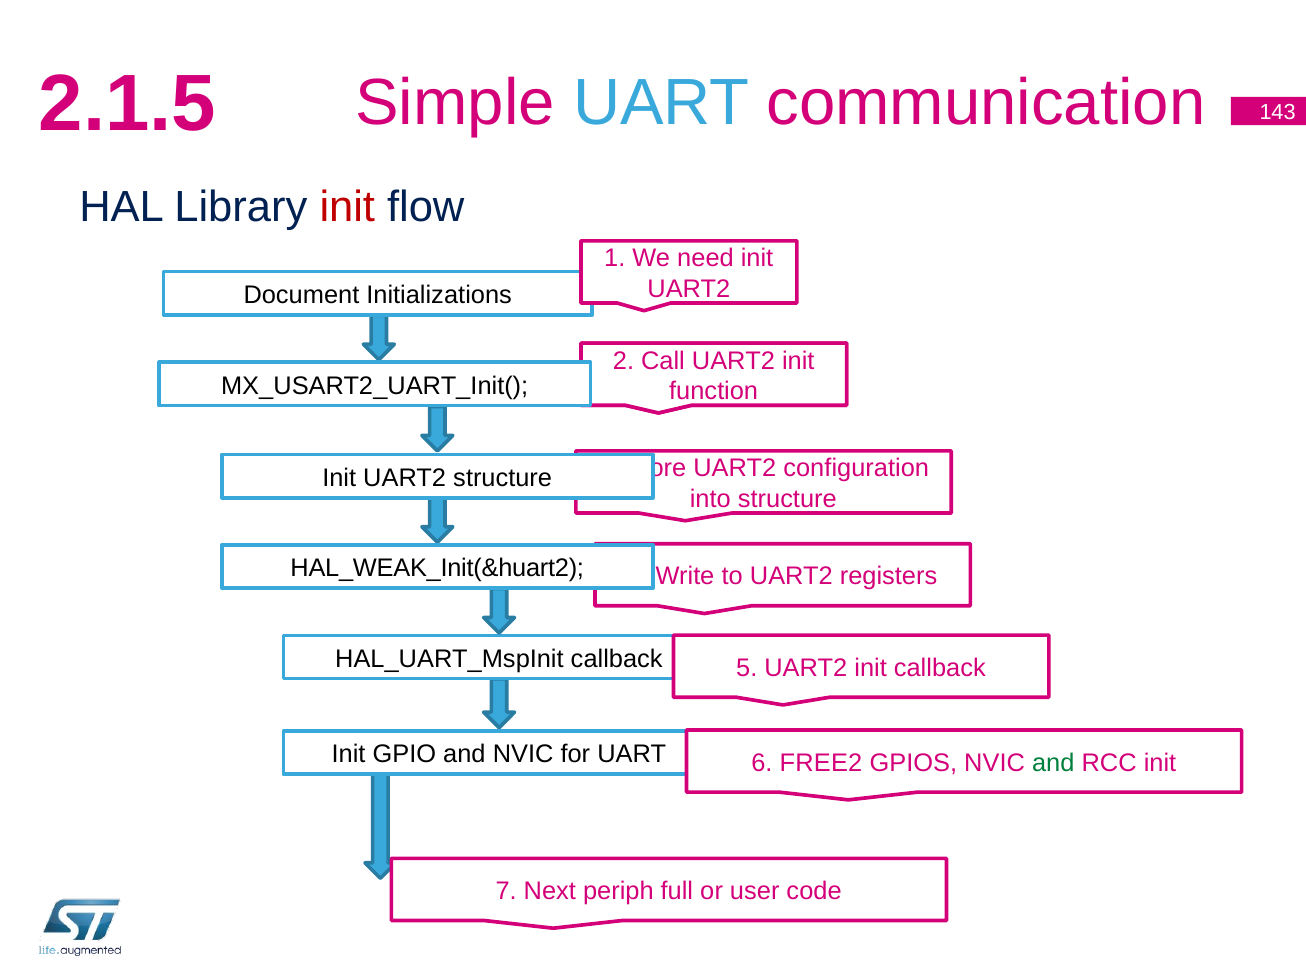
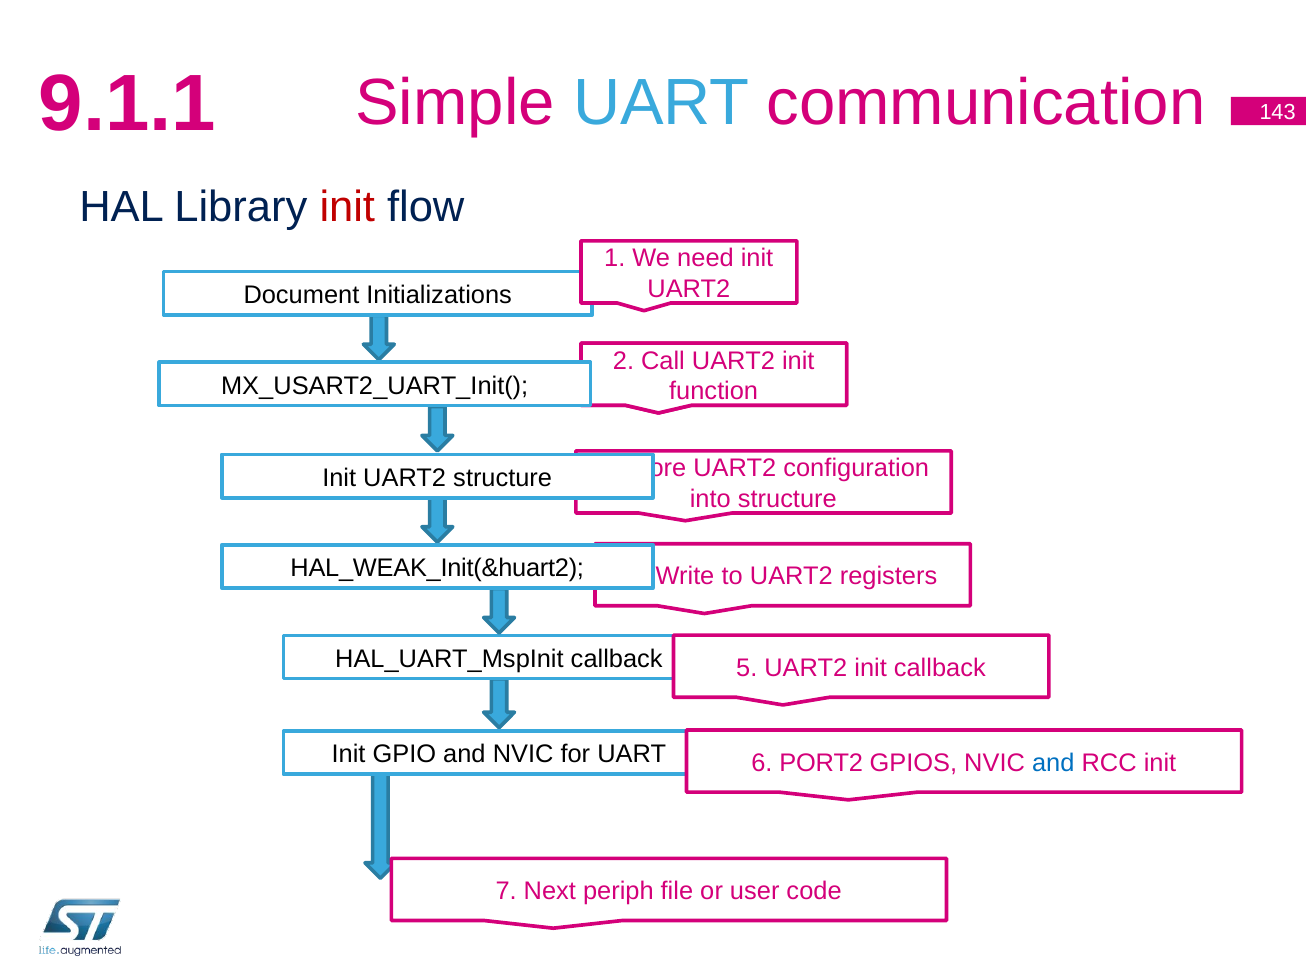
2.1.5: 2.1.5 -> 9.1.1 (127, 104)
FREE2: FREE2 -> PORT2 (821, 762)
and colour: green -> blue (1053, 762)
full: full -> file (677, 891)
